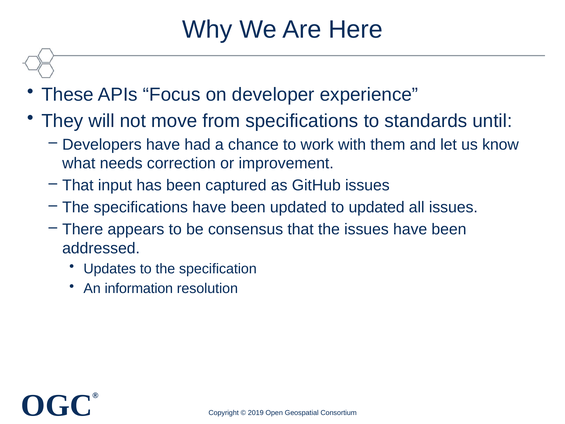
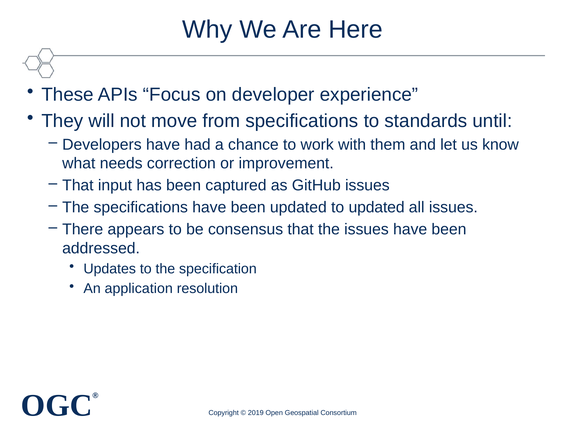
information: information -> application (139, 288)
